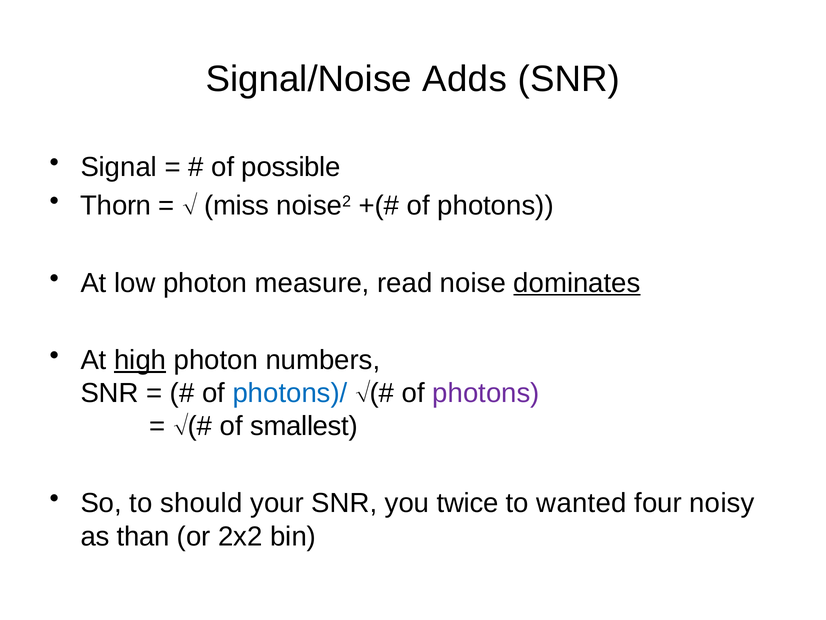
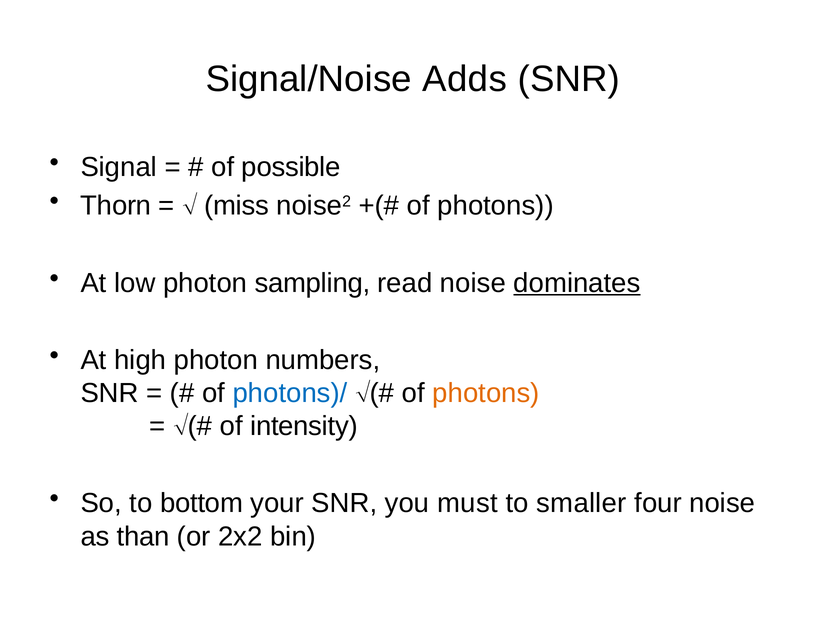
measure: measure -> sampling (312, 283)
high underline: present -> none (140, 360)
photons colour: purple -> orange (486, 393)
smallest: smallest -> intensity (304, 426)
should: should -> bottom (202, 503)
twice: twice -> must (467, 503)
wanted: wanted -> smaller (581, 503)
four noisy: noisy -> noise (722, 503)
